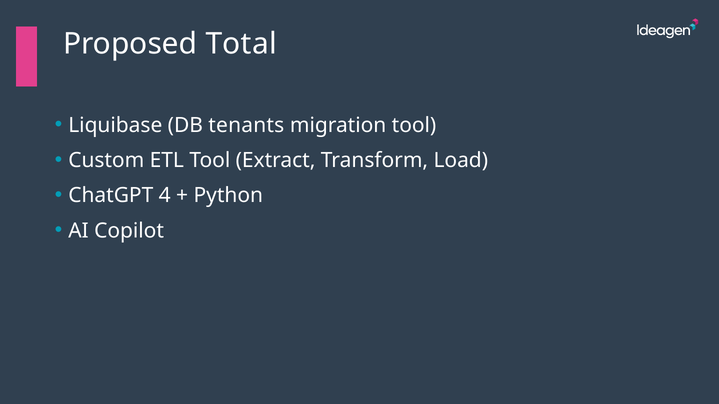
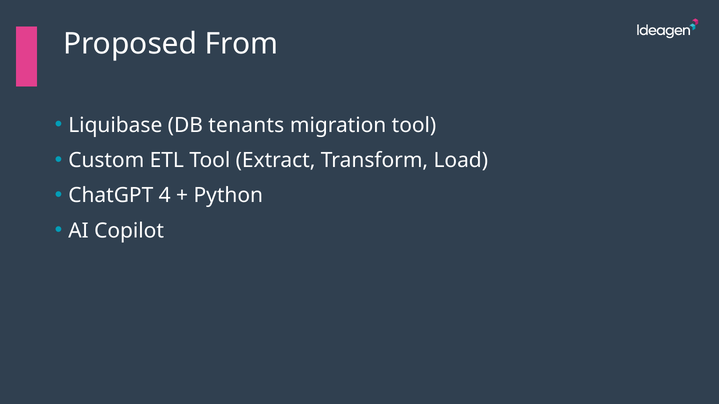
Total: Total -> From (242, 44)
